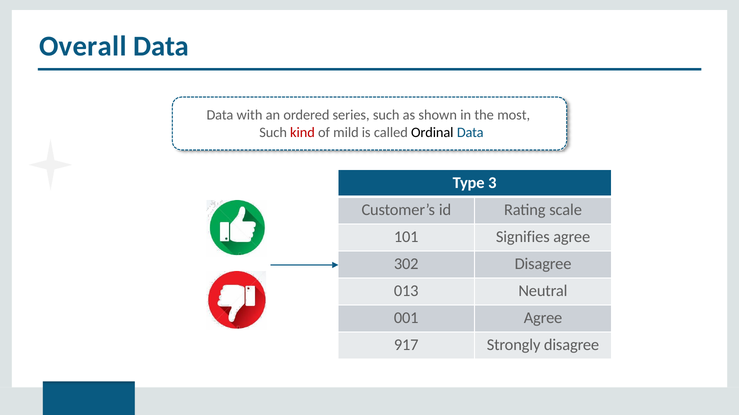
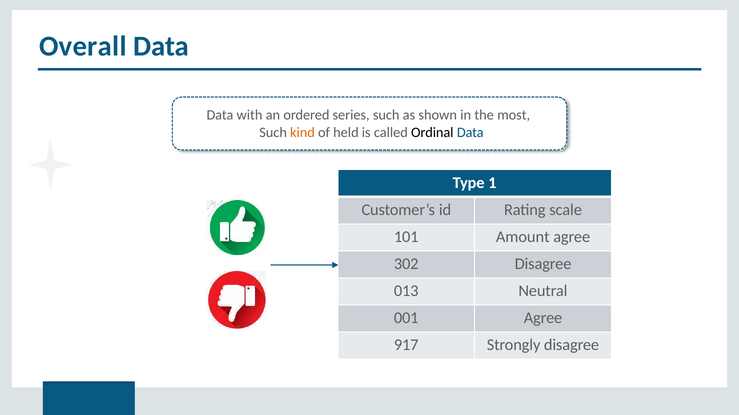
kind colour: red -> orange (302, 132)
mild: mild -> held (346, 132)
3: 3 -> 1 (492, 183)
Signifies: Signifies -> Amount (523, 237)
